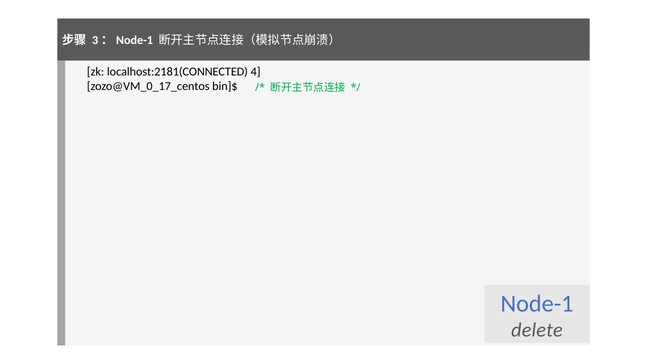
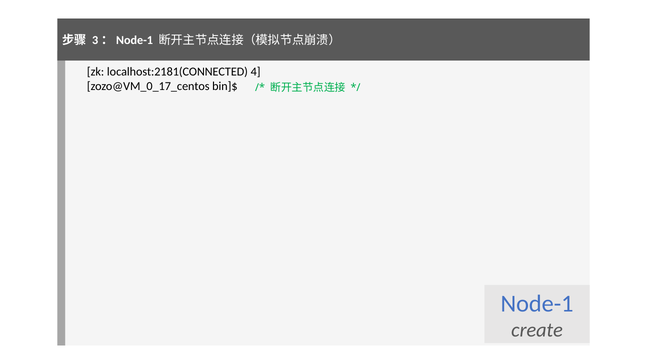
delete: delete -> create (537, 330)
